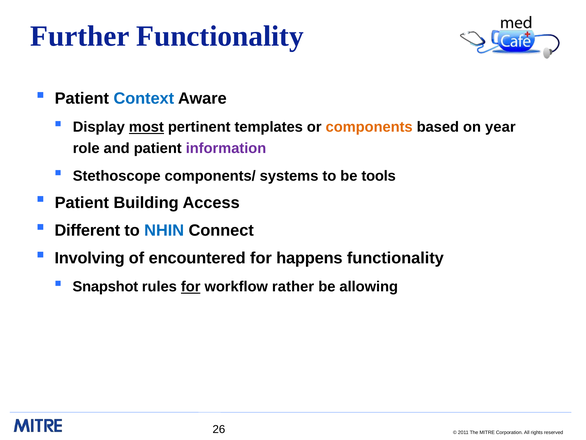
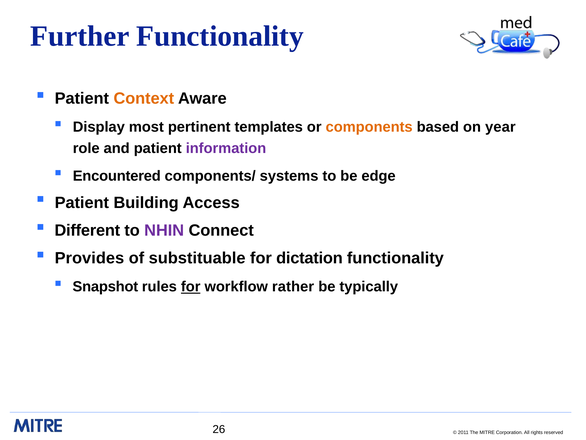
Context colour: blue -> orange (144, 98)
most underline: present -> none (146, 127)
Stethoscope: Stethoscope -> Encountered (117, 176)
tools: tools -> edge (379, 176)
NHIN colour: blue -> purple (164, 230)
Involving: Involving -> Provides (89, 258)
encountered: encountered -> substituable (197, 258)
happens: happens -> dictation (309, 258)
allowing: allowing -> typically (369, 286)
